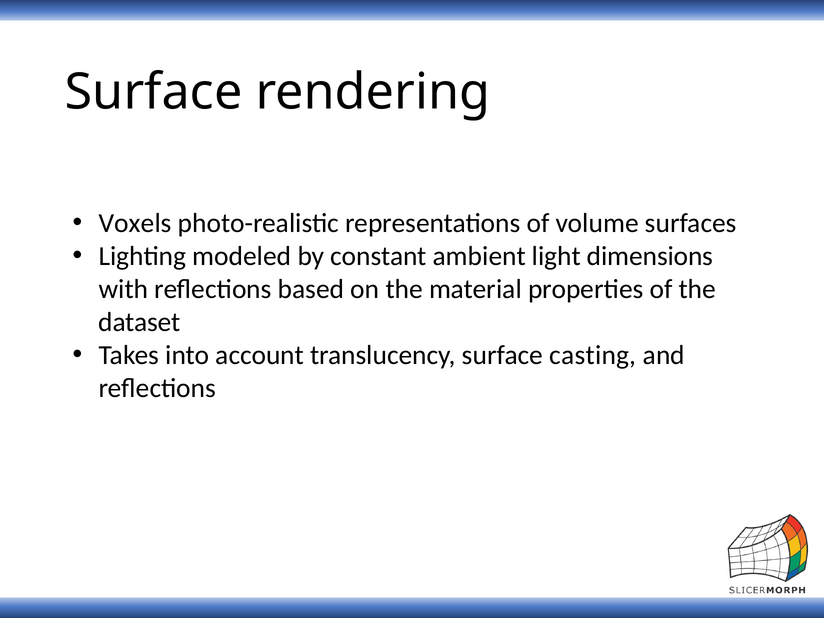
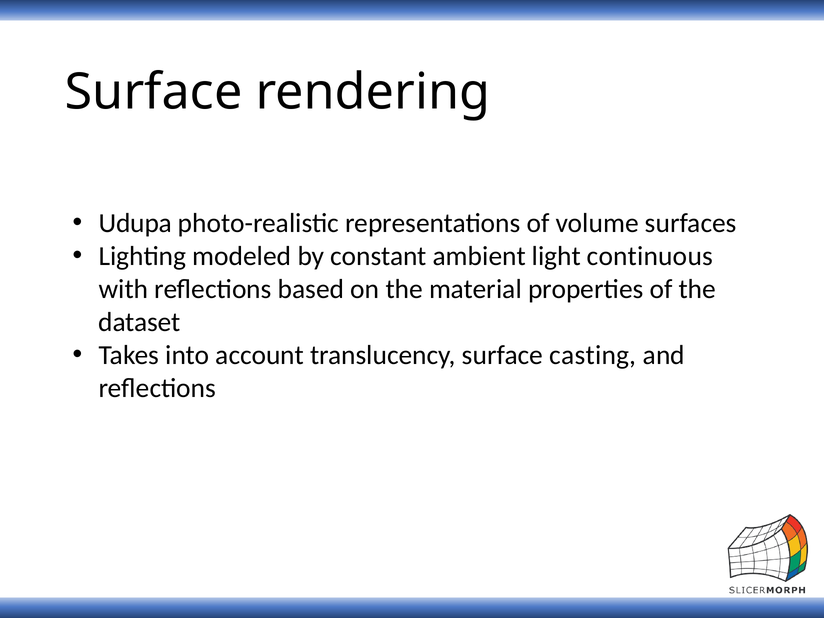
Voxels: Voxels -> Udupa (135, 223)
dimensions: dimensions -> continuous (650, 256)
